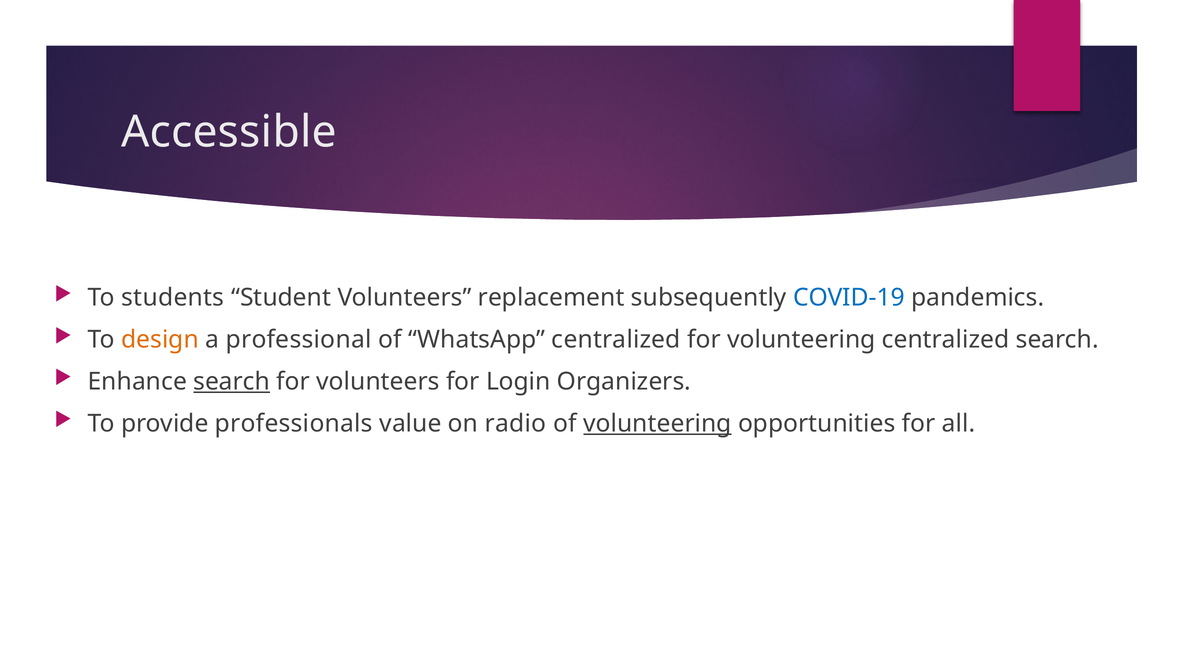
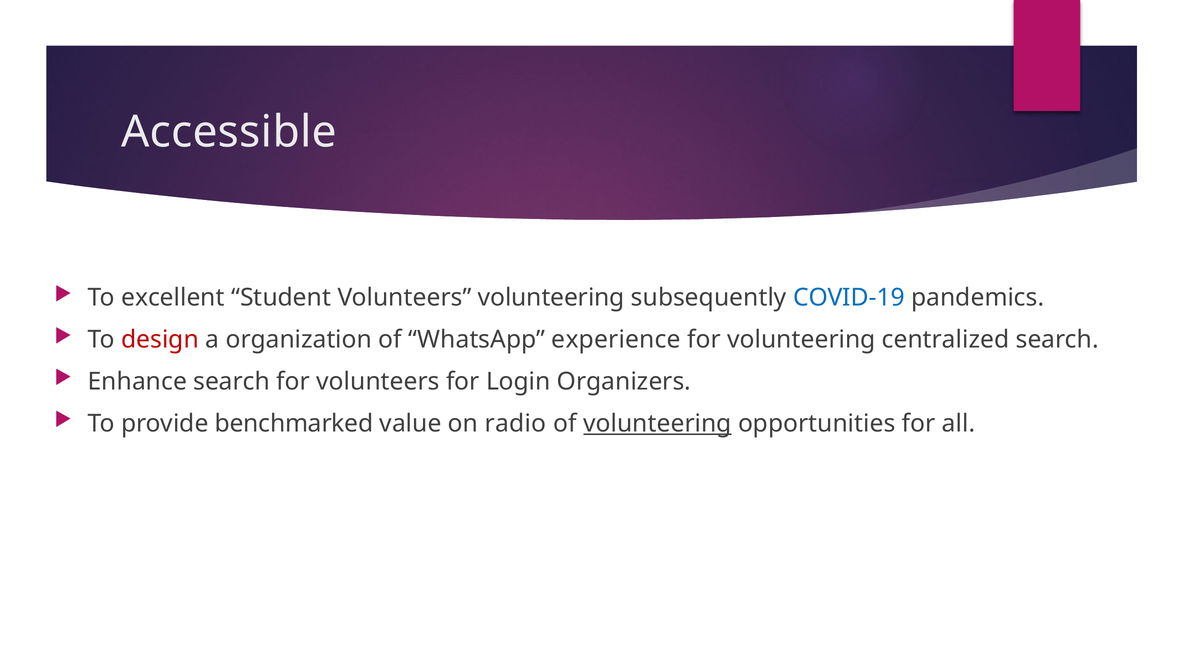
students: students -> excellent (173, 298)
Volunteers replacement: replacement -> volunteering (551, 298)
design colour: orange -> red (160, 340)
professional: professional -> organization (299, 340)
WhatsApp centralized: centralized -> experience (616, 340)
search underline: present -> none (232, 382)
professionals: professionals -> benchmarked (294, 424)
